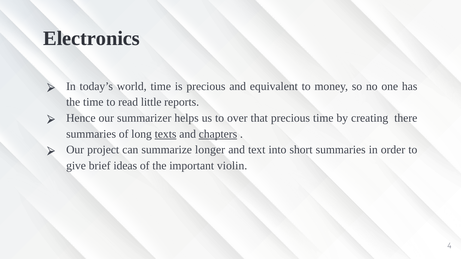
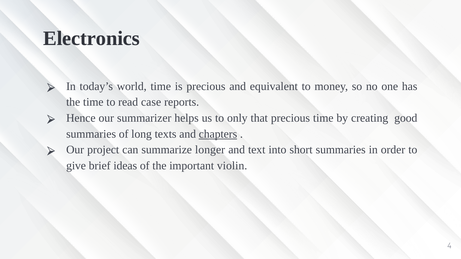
little: little -> case (151, 102)
over: over -> only (237, 118)
there: there -> good (406, 118)
texts underline: present -> none (166, 134)
